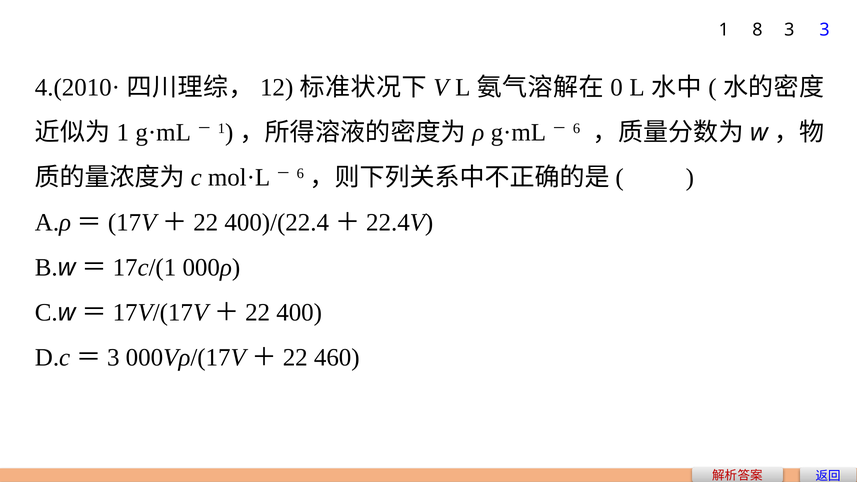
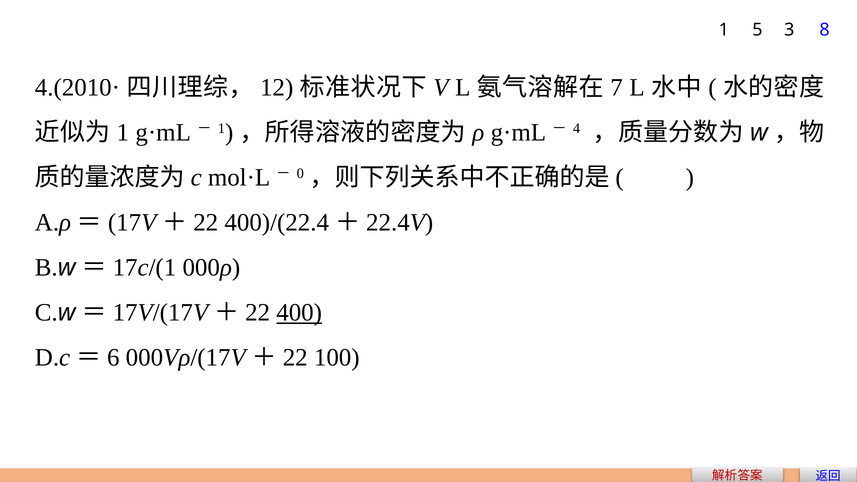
8: 8 -> 5 (757, 30)
3 3: 3 -> 8 (825, 30)
0: 0 -> 7 (617, 88)
6: 6 -> 4 (577, 129)
6: 6 -> 0 (300, 174)
400 underline: none -> present (299, 313)
3: 3 -> 6 (113, 358)
460: 460 -> 100 (337, 358)
